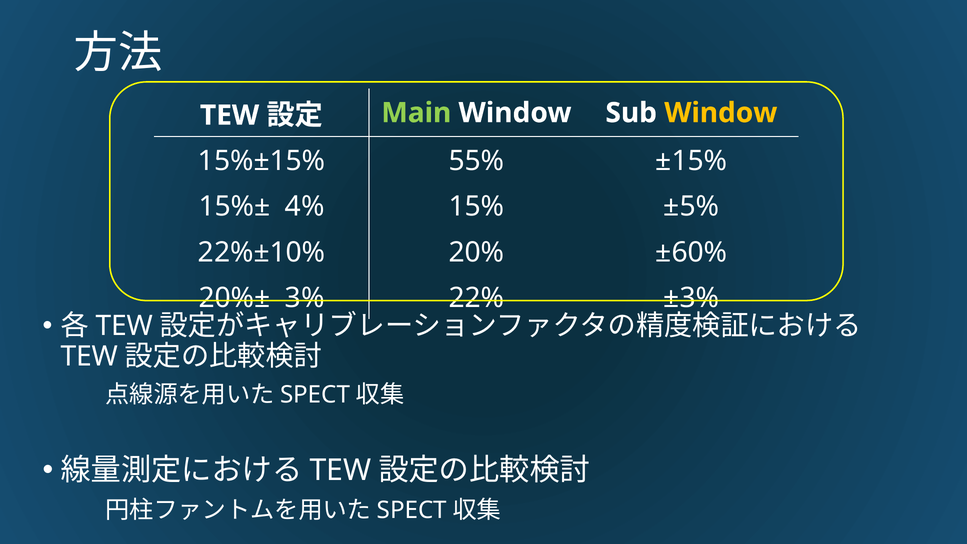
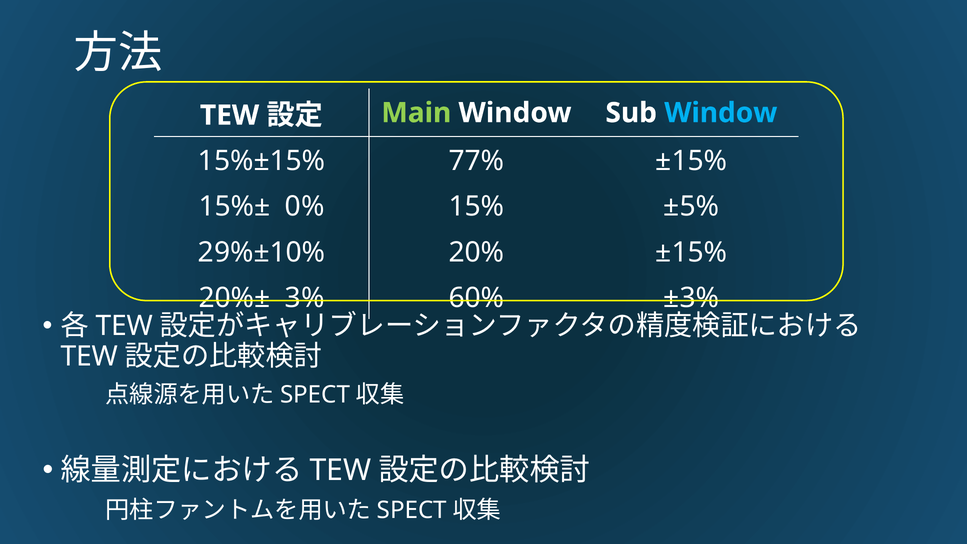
Window colour: yellow -> light blue (721, 113)
55%: 55% -> 77% (476, 161)
4%: 4% -> 0% (305, 207)
22%±10%: 22%±10% -> 29%±10% (262, 252)
20% ±60%: ±60% -> ±15% (691, 252)
22%: 22% -> 60% (476, 298)
